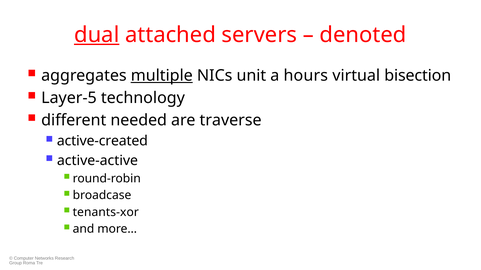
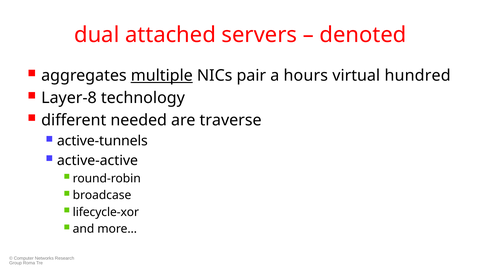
dual underline: present -> none (97, 35)
unit: unit -> pair (251, 76)
bisection: bisection -> hundred (418, 76)
Layer-5: Layer-5 -> Layer-8 (69, 98)
active-created: active-created -> active-tunnels (102, 141)
tenants-xor: tenants-xor -> lifecycle-xor (106, 213)
